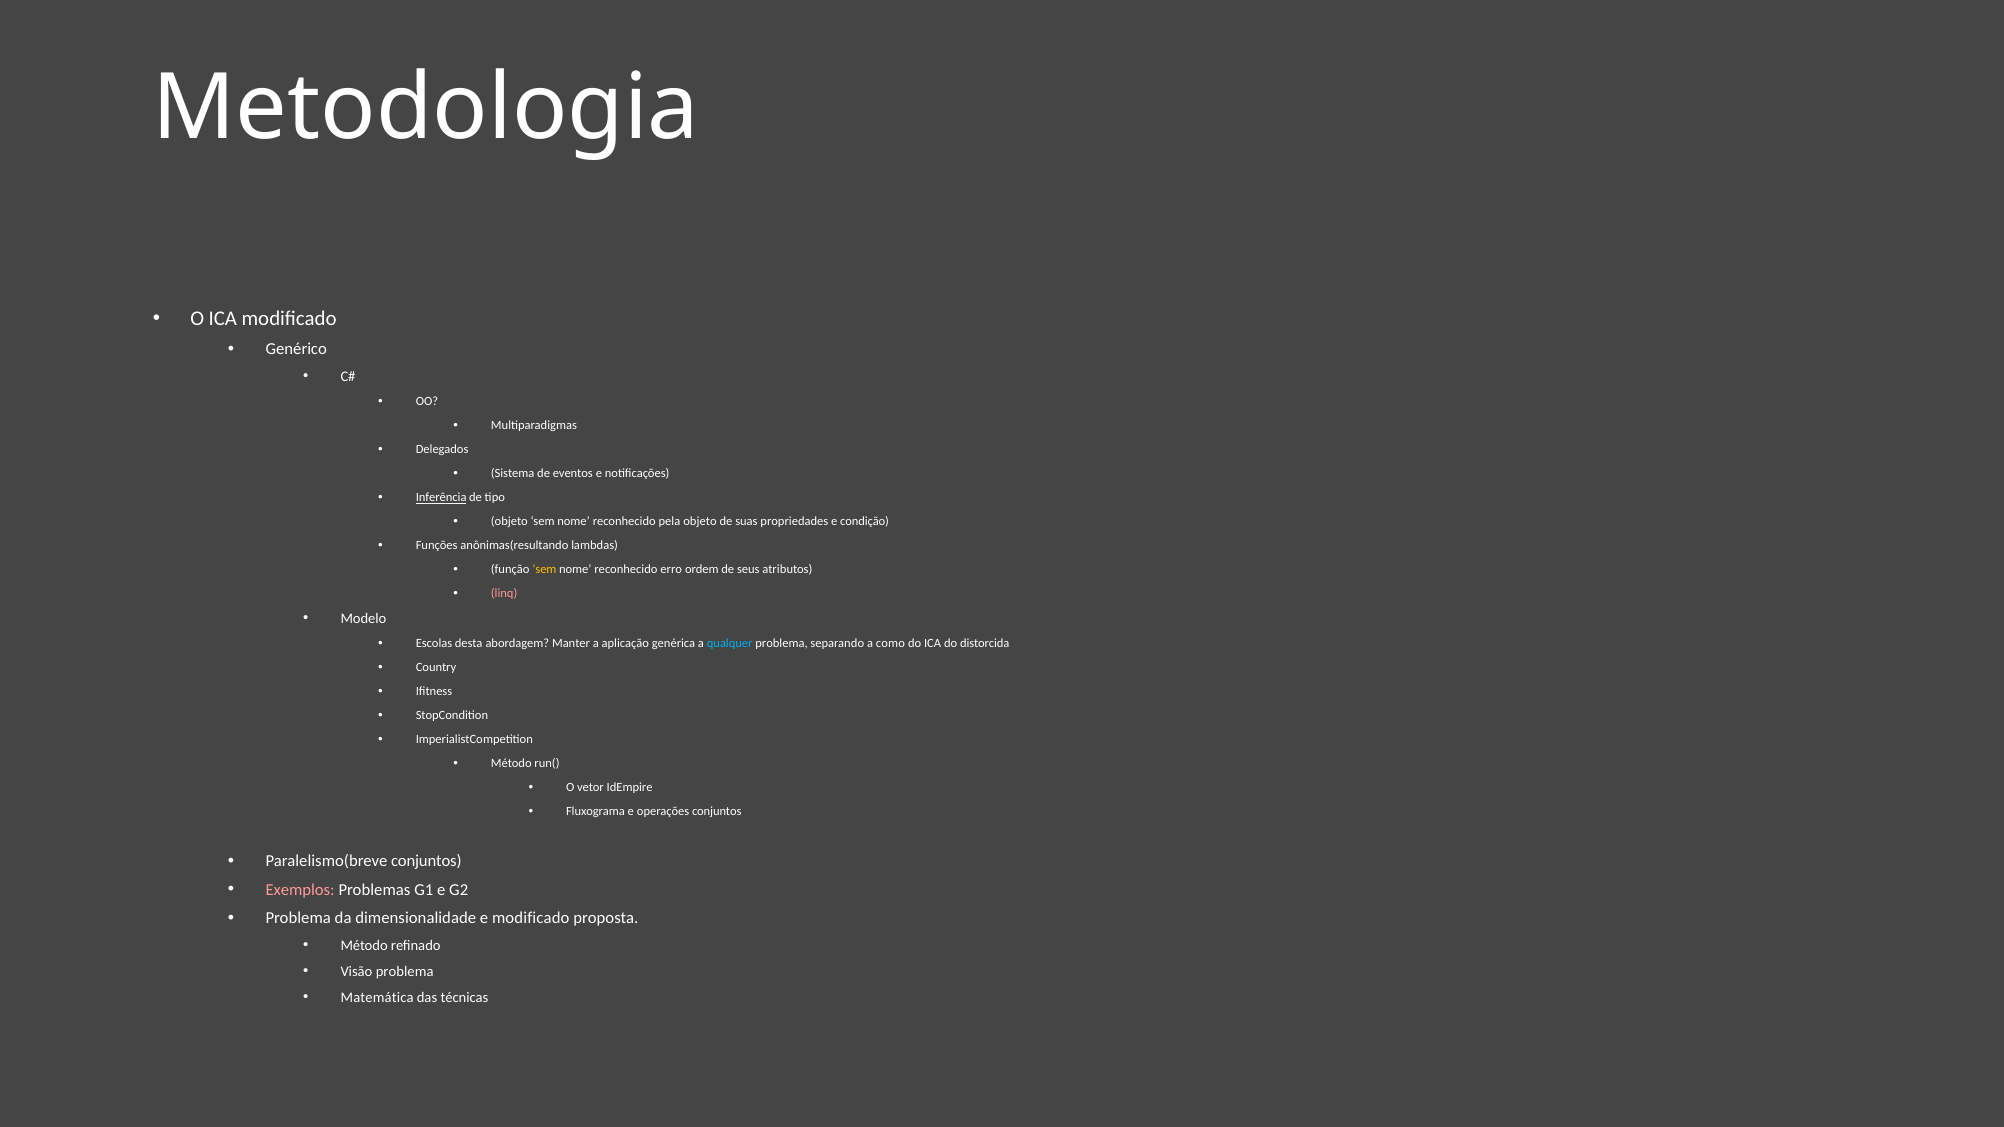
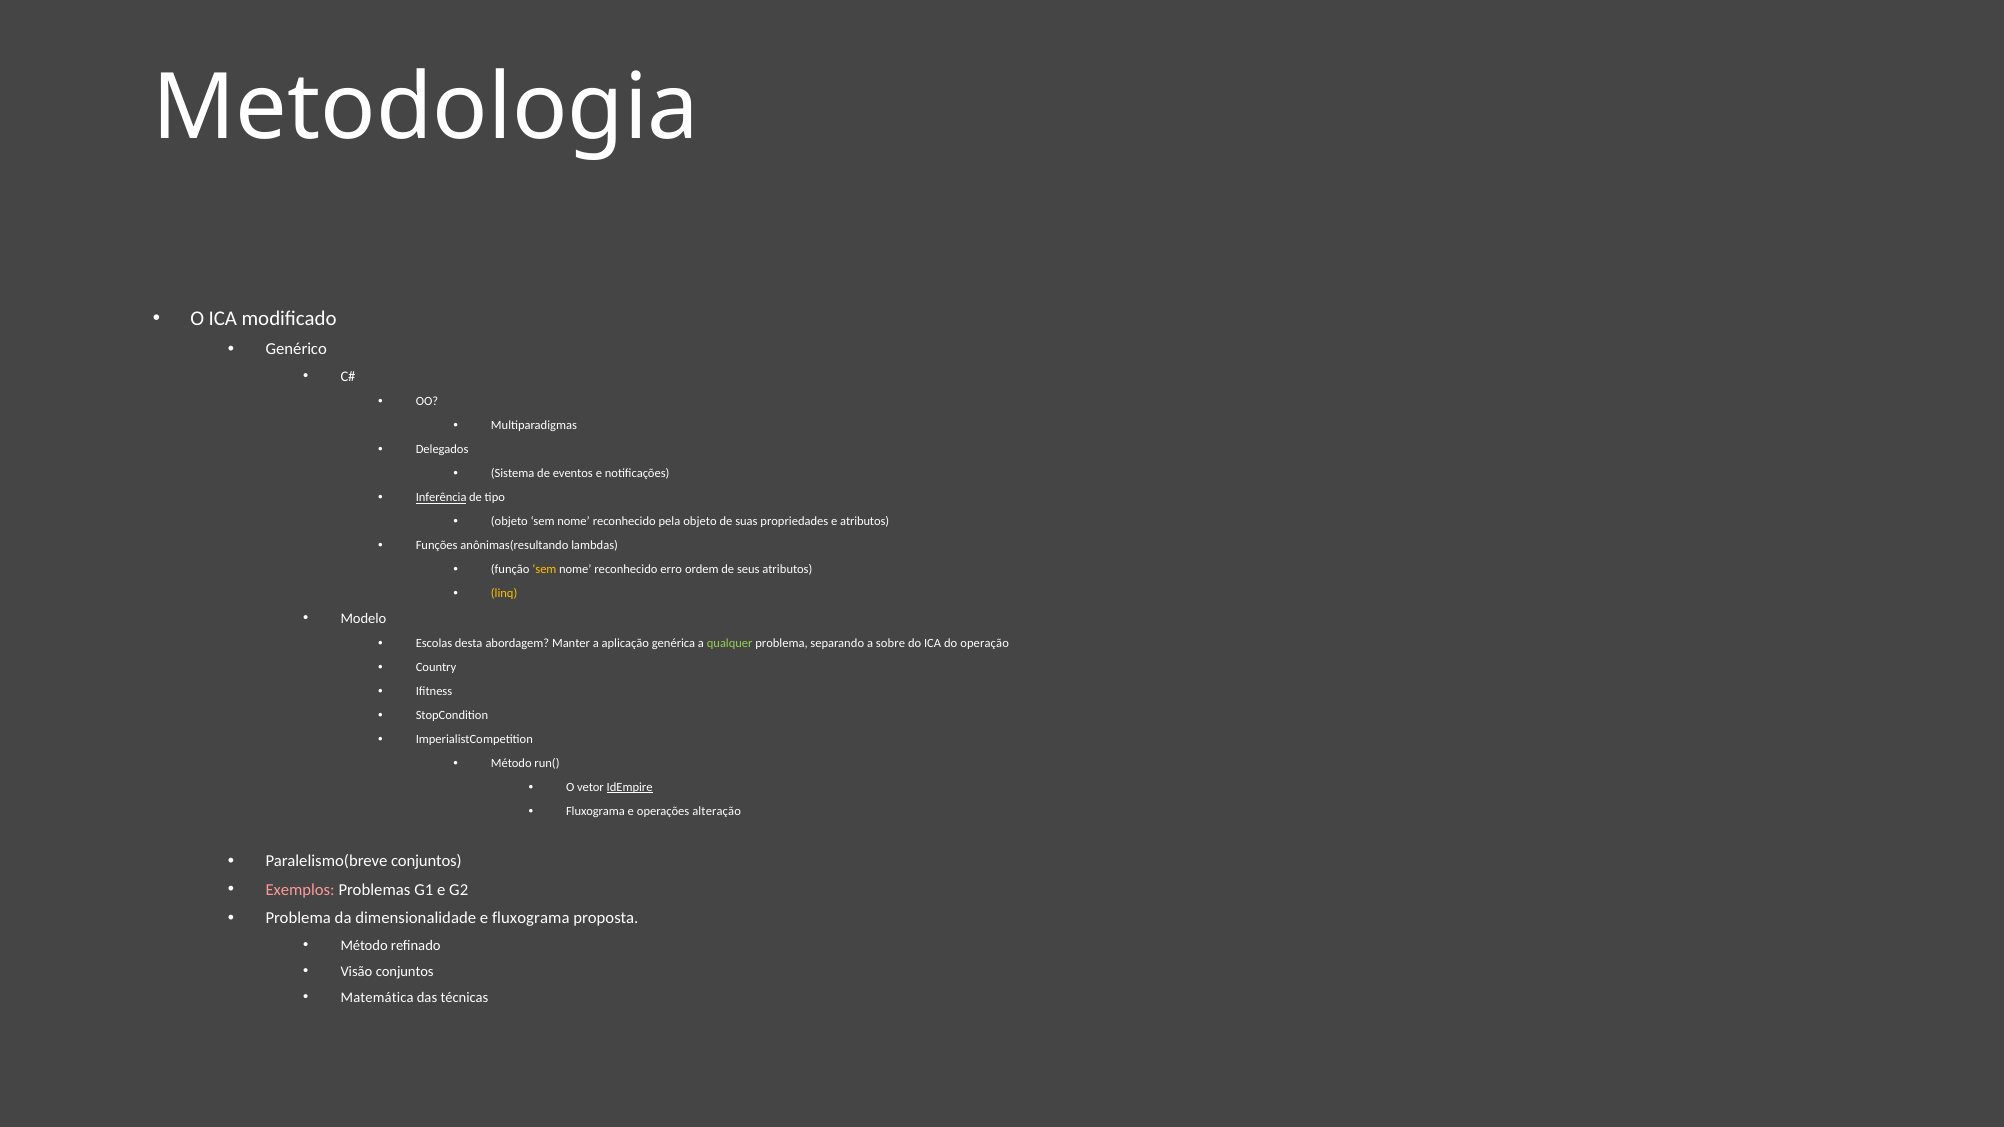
e condição: condição -> atributos (865, 522)
linq colour: pink -> yellow (504, 594)
qualquer colour: light blue -> light green (730, 644)
como: como -> sobre (890, 644)
distorcida: distorcida -> operação (985, 644)
IdEmpire underline: none -> present (630, 787)
operações conjuntos: conjuntos -> alteração (717, 811)
e modificado: modificado -> fluxograma (531, 918)
Visão problema: problema -> conjuntos (405, 972)
